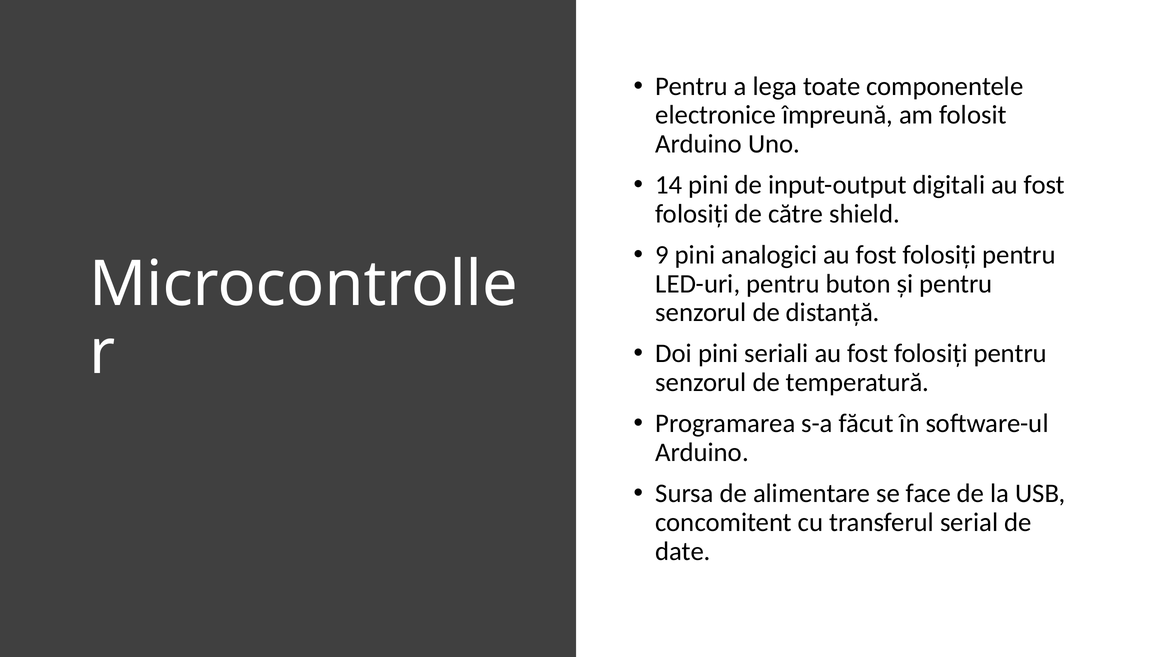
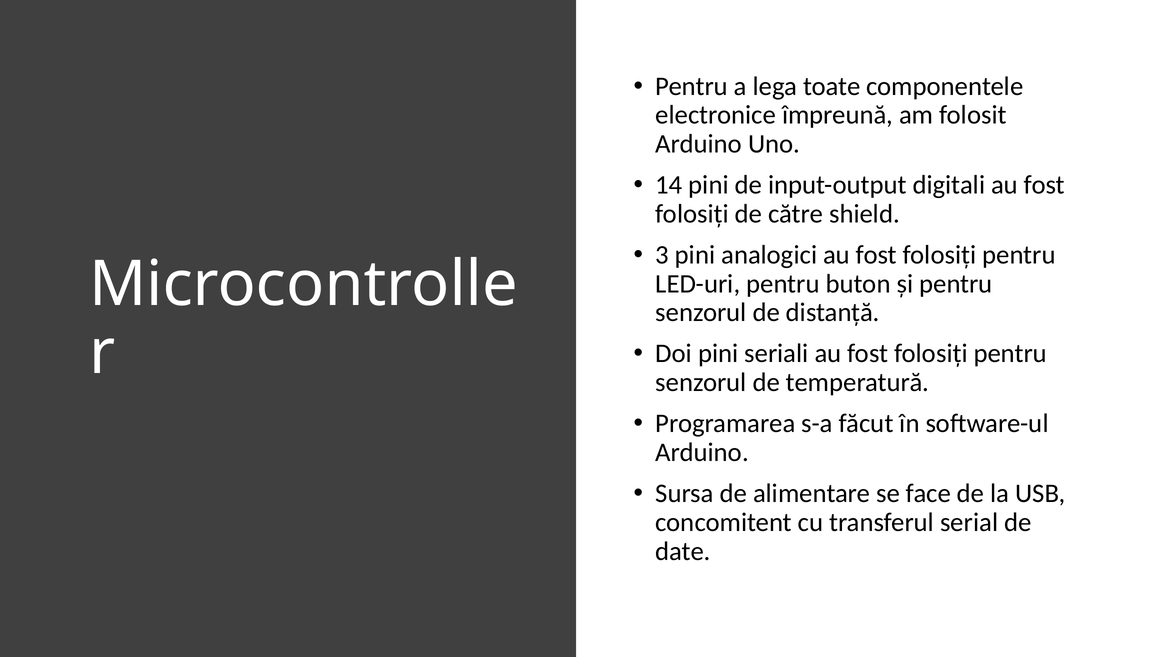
9: 9 -> 3 (662, 255)
